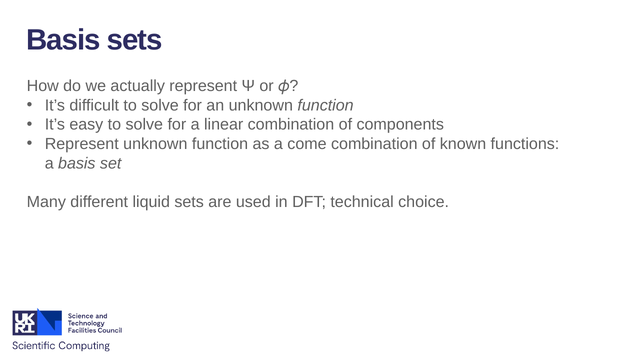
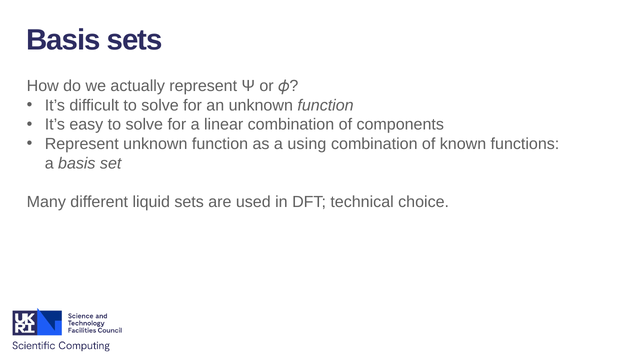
come: come -> using (307, 144)
